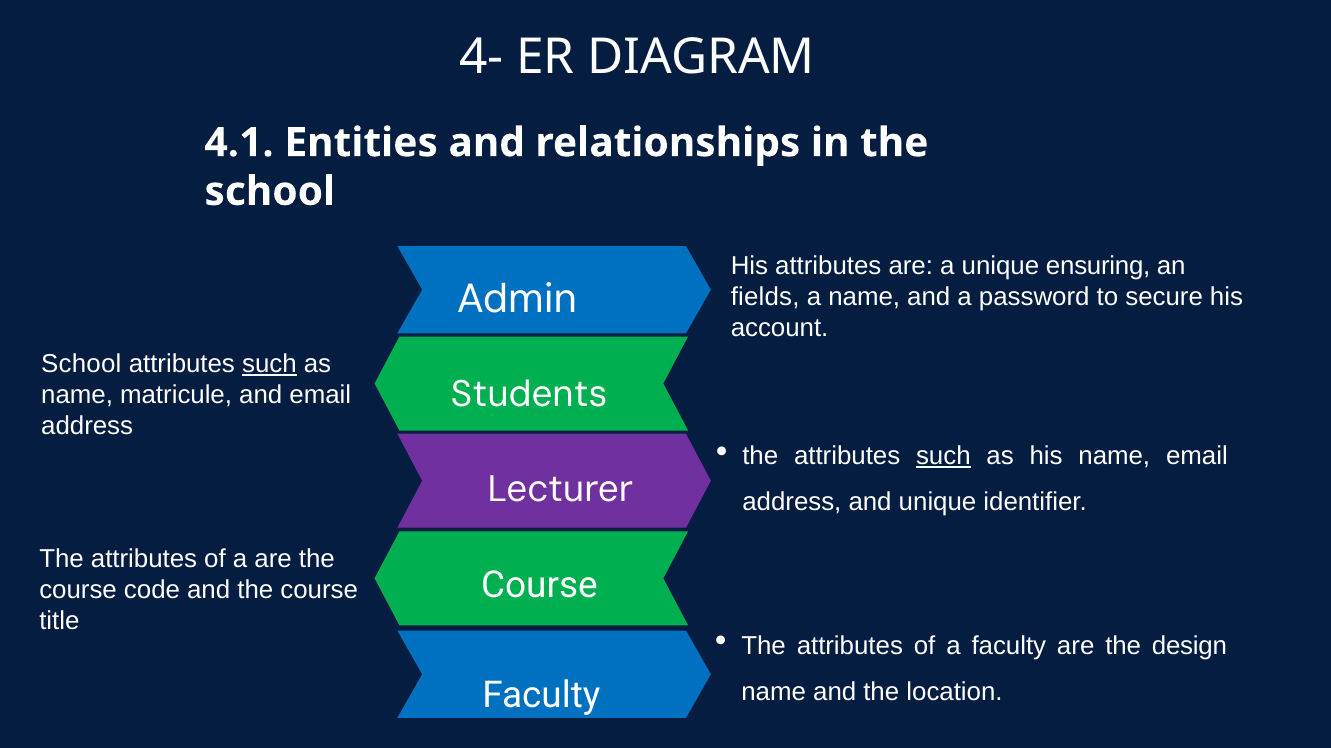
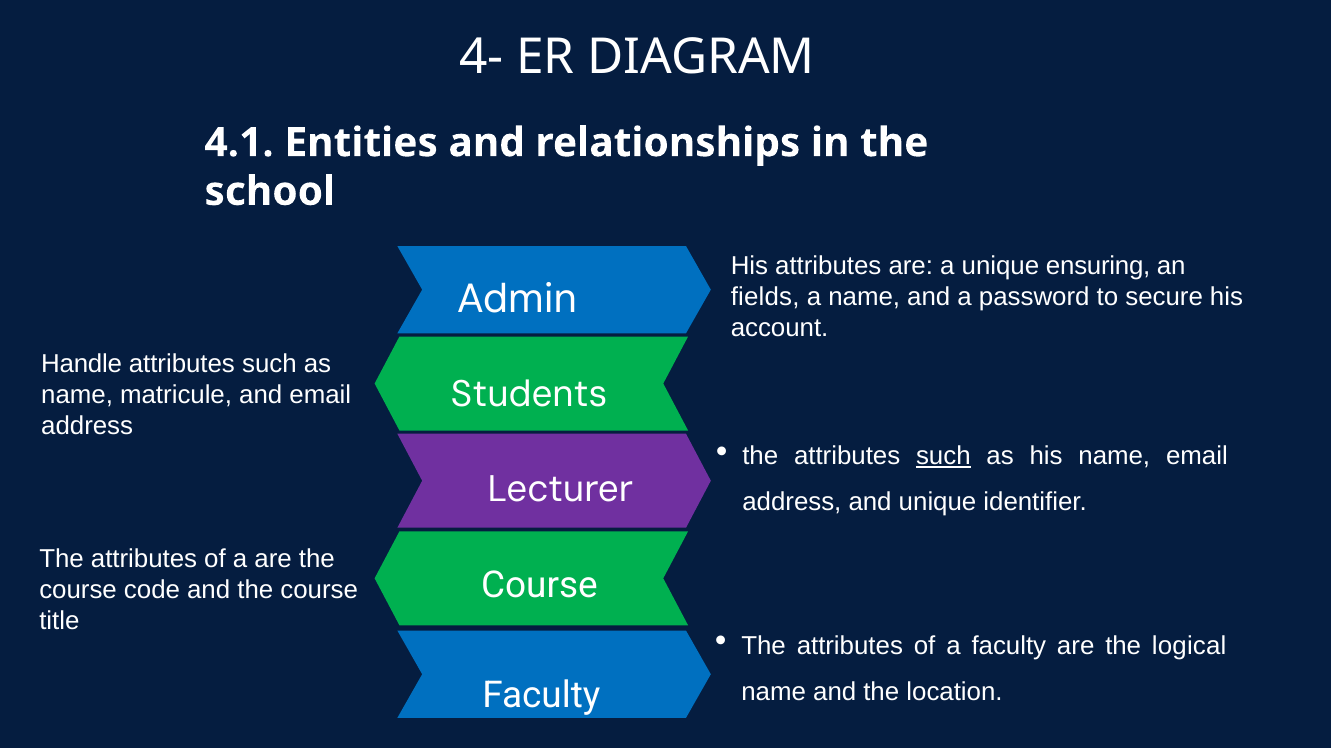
School: School -> Handle (82, 364)
such underline: present -> none (269, 364)
design: design -> logical (1189, 646)
